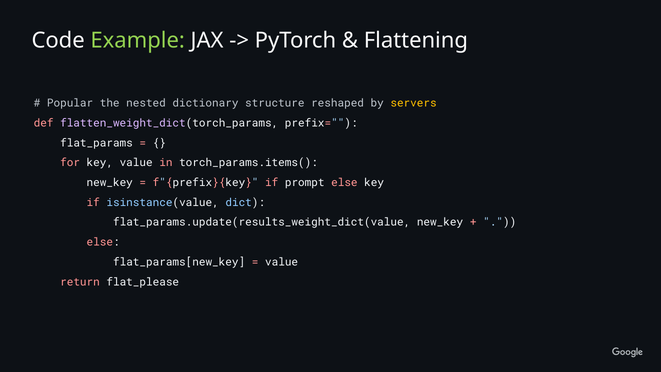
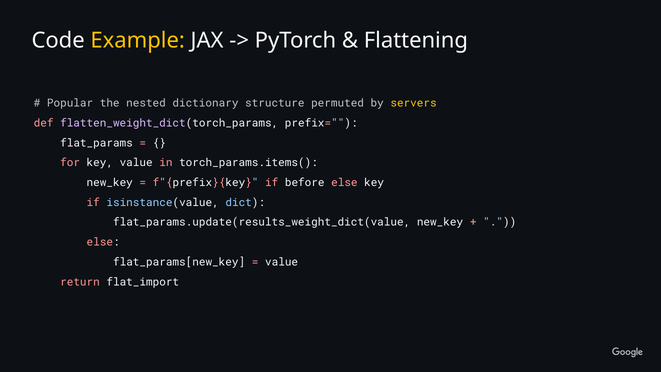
Example colour: light green -> yellow (138, 40)
reshaped: reshaped -> permuted (338, 103)
prompt: prompt -> before (305, 183)
flat_please: flat_please -> flat_import (143, 282)
